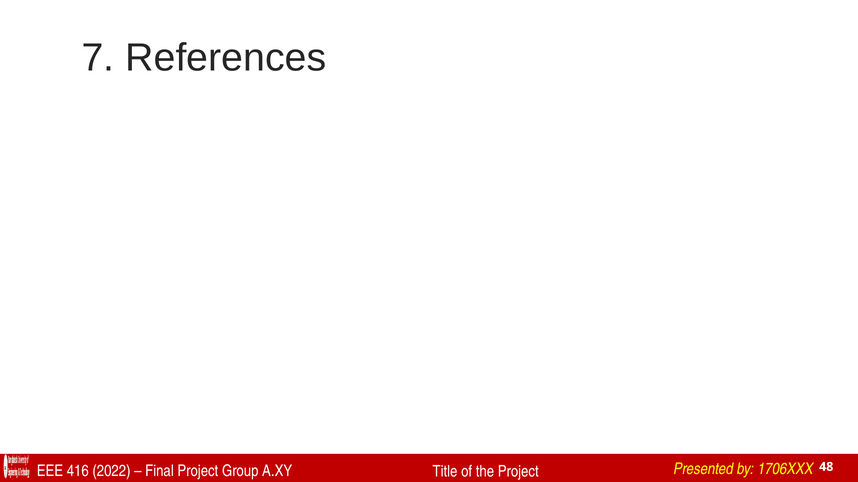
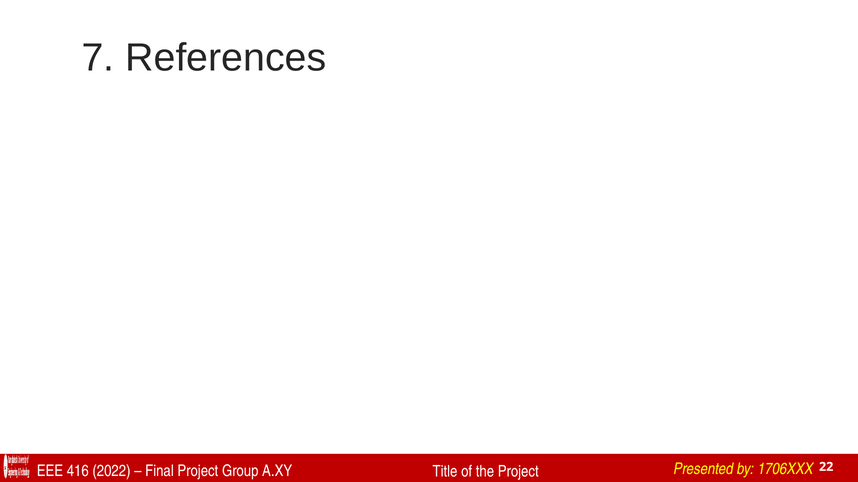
48: 48 -> 22 (826, 467)
